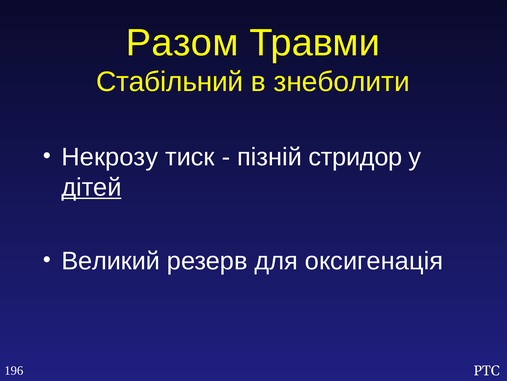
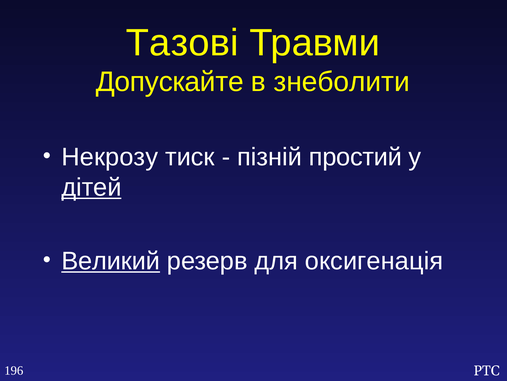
Разом: Разом -> Тазові (182, 43)
Стабільний: Стабільний -> Допускайте (170, 82)
стридор: стридор -> простий (355, 157)
Великий underline: none -> present (111, 261)
